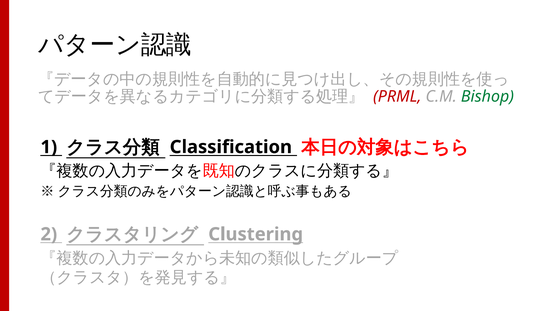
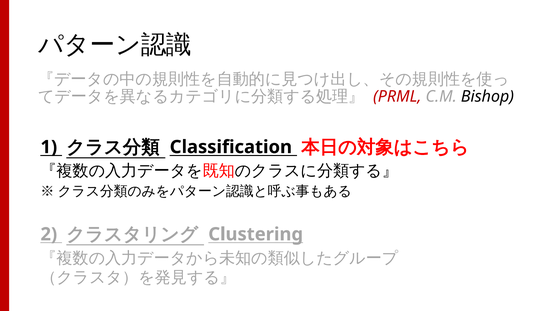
Bishop colour: green -> black (487, 96)
